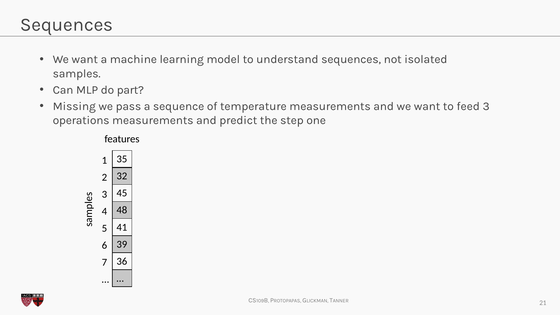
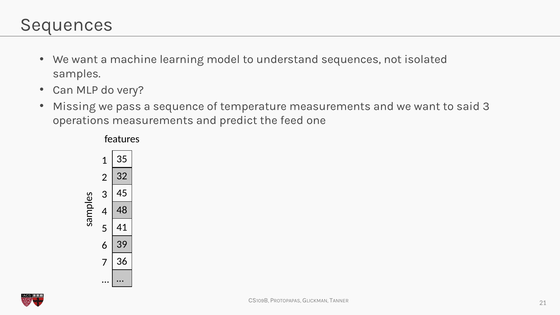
part: part -> very (130, 90)
feed: feed -> said (468, 106)
step: step -> feed (292, 120)
